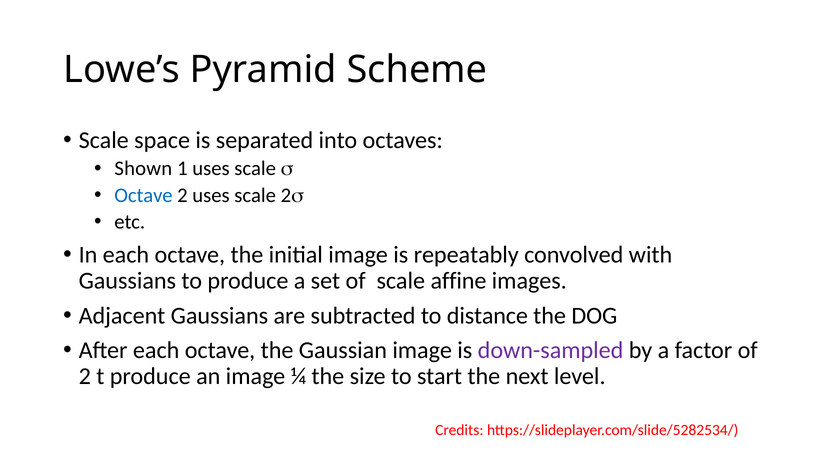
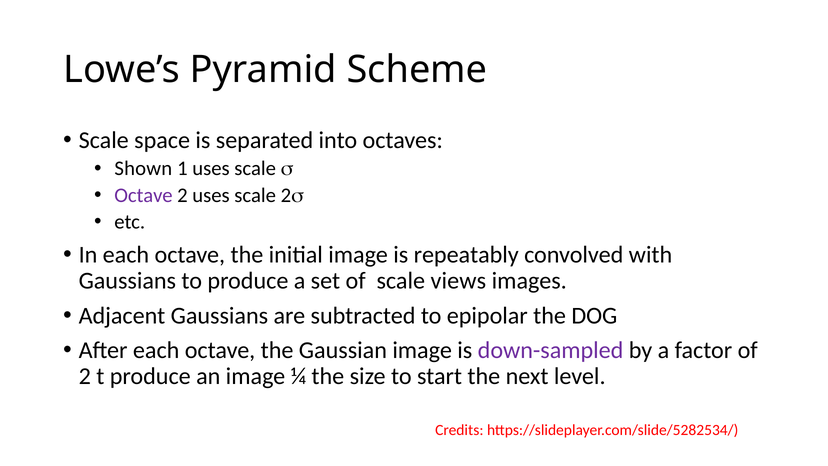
Octave colour: blue -> purple (143, 195)
affine: affine -> views (458, 281)
distance: distance -> epipolar (487, 315)
